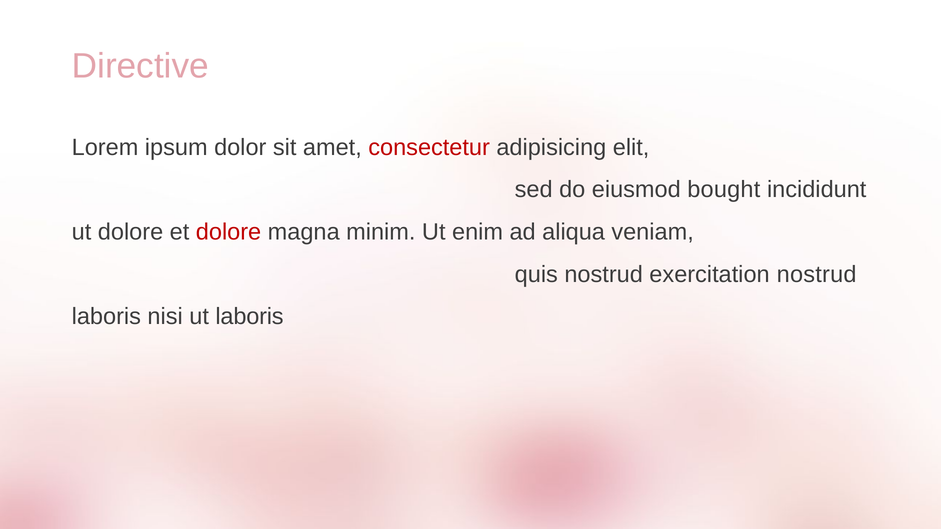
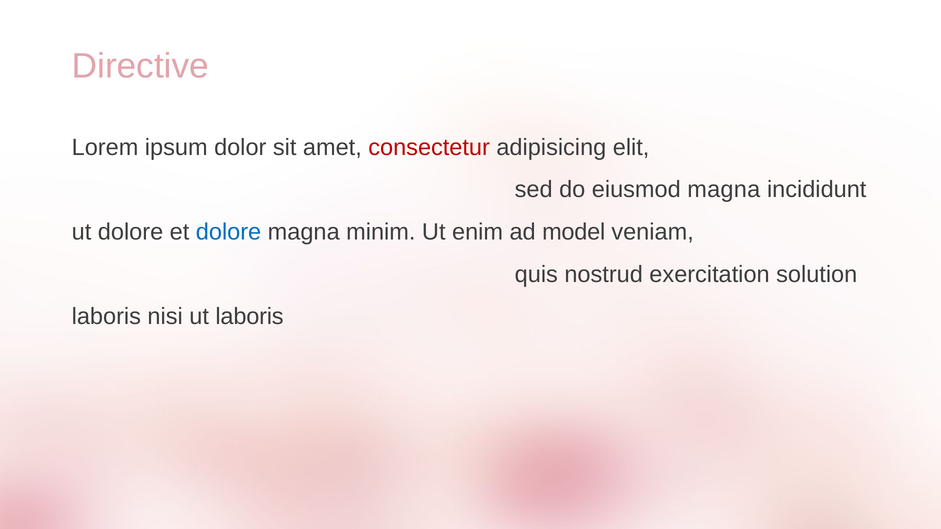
eiusmod bought: bought -> magna (724, 190)
dolore colour: red -> blue (229, 232)
aliqua: aliqua -> model (574, 232)
exercitation nostrud: nostrud -> solution (817, 275)
